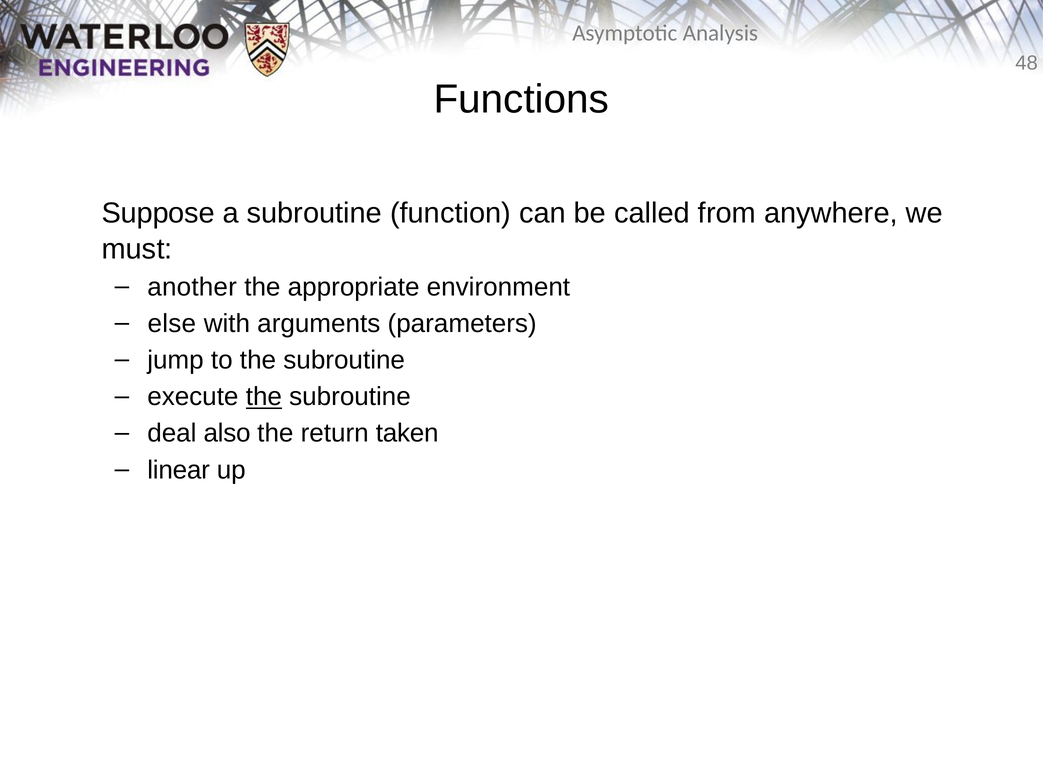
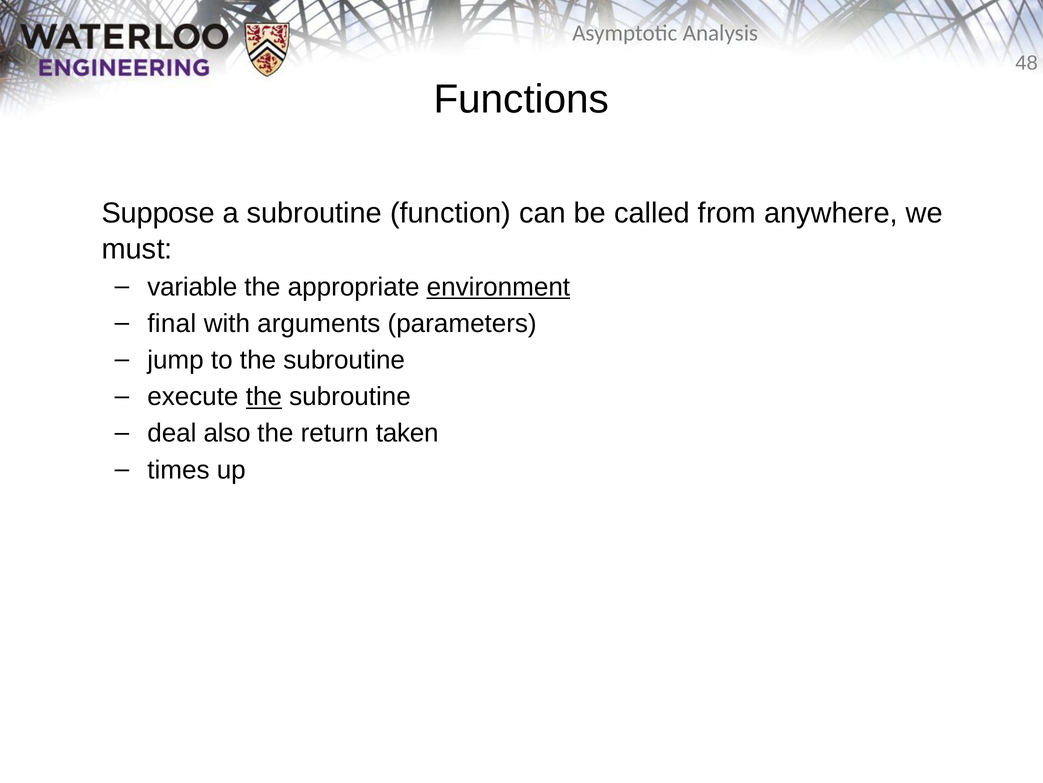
another: another -> variable (192, 287)
environment underline: none -> present (498, 287)
else: else -> final (172, 323)
linear: linear -> times (178, 469)
